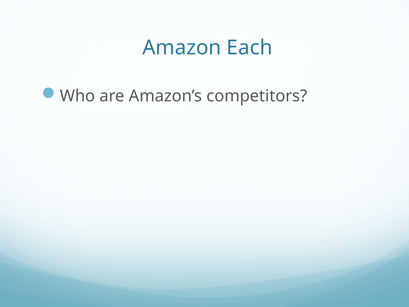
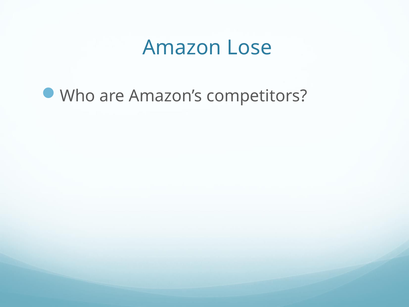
Each: Each -> Lose (250, 48)
